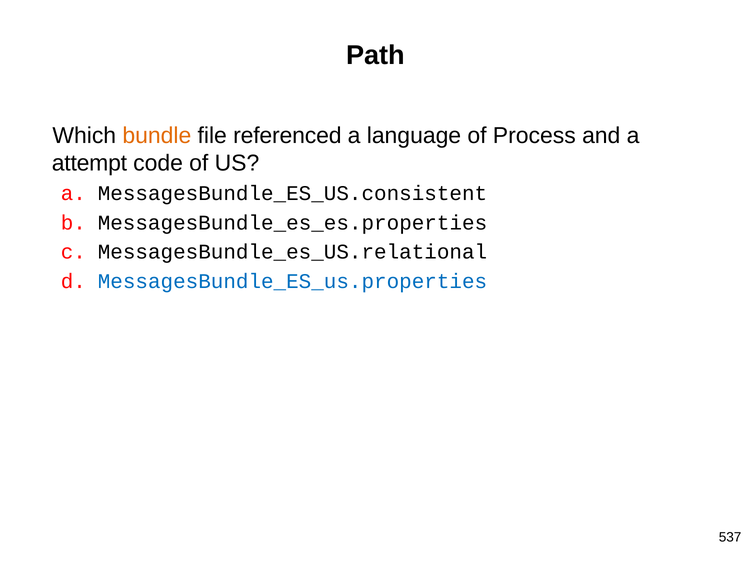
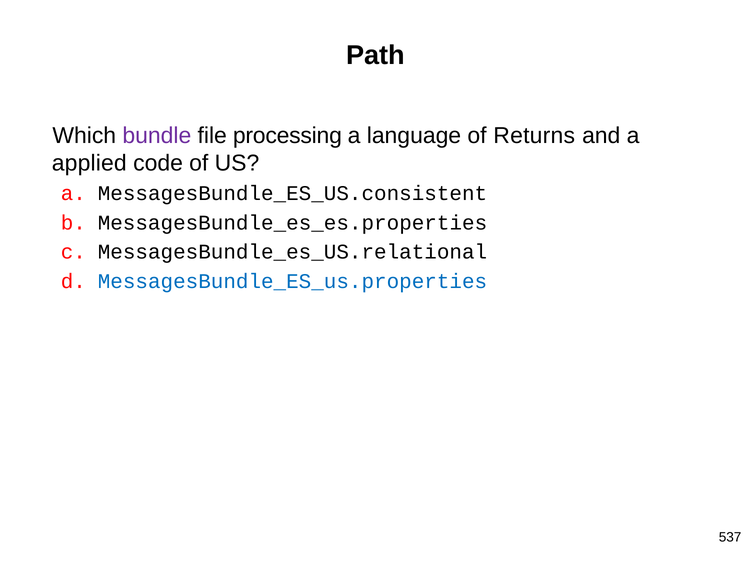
bundle colour: orange -> purple (157, 136)
referenced: referenced -> processing (287, 136)
Process: Process -> Returns (534, 136)
attempt: attempt -> applied (89, 163)
